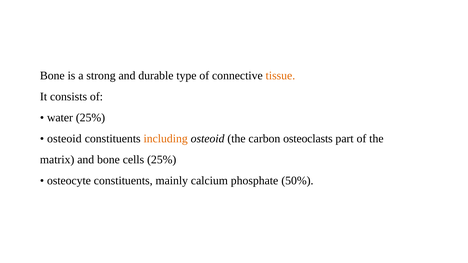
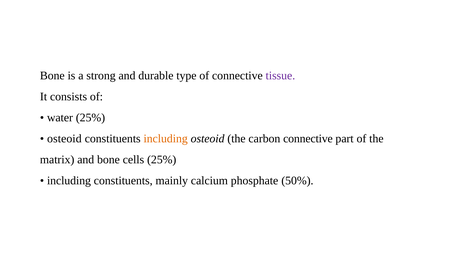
tissue colour: orange -> purple (280, 76)
carbon osteoclasts: osteoclasts -> connective (308, 139)
osteocyte: osteocyte -> including (69, 181)
